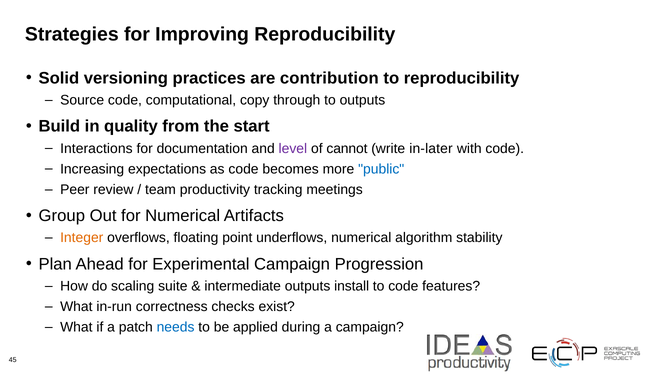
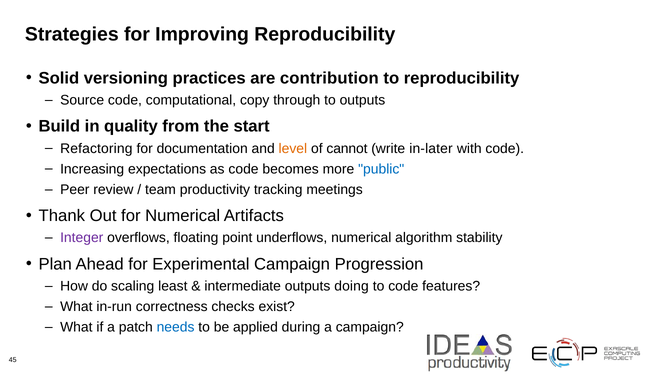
Interactions: Interactions -> Refactoring (96, 148)
level colour: purple -> orange (293, 148)
Group: Group -> Thank (62, 216)
Integer colour: orange -> purple (82, 238)
suite: suite -> least (173, 286)
install: install -> doing (352, 286)
